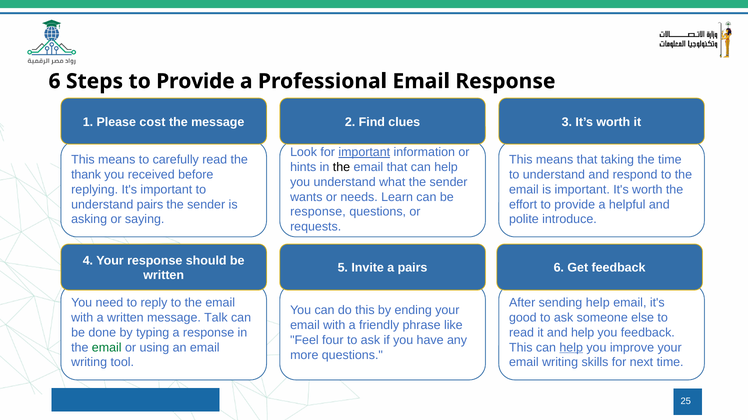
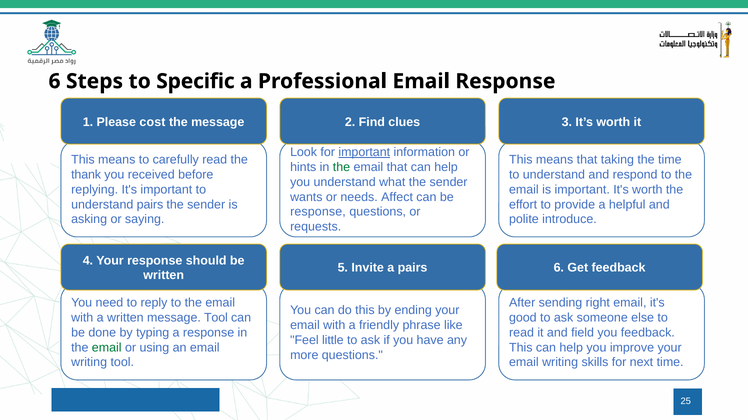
Steps to Provide: Provide -> Specific (195, 81)
the colour: black -> green (341, 167)
Learn: Learn -> Affect (397, 197)
sending help: help -> right (598, 303)
message Talk: Talk -> Tool (216, 318)
and help: help -> field (583, 333)
four: four -> little (333, 341)
help underline: present -> none (571, 348)
